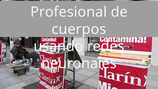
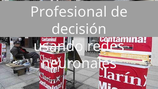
cuerpos: cuerpos -> decisión (79, 29)
